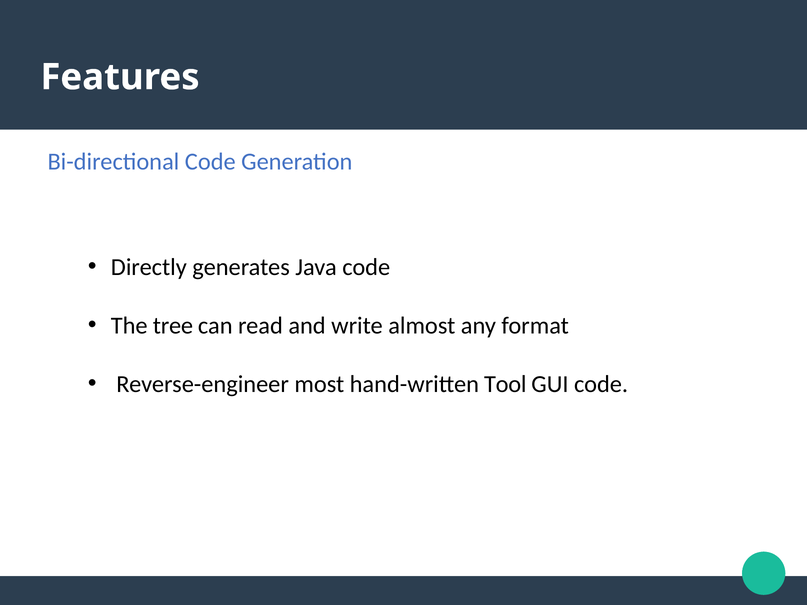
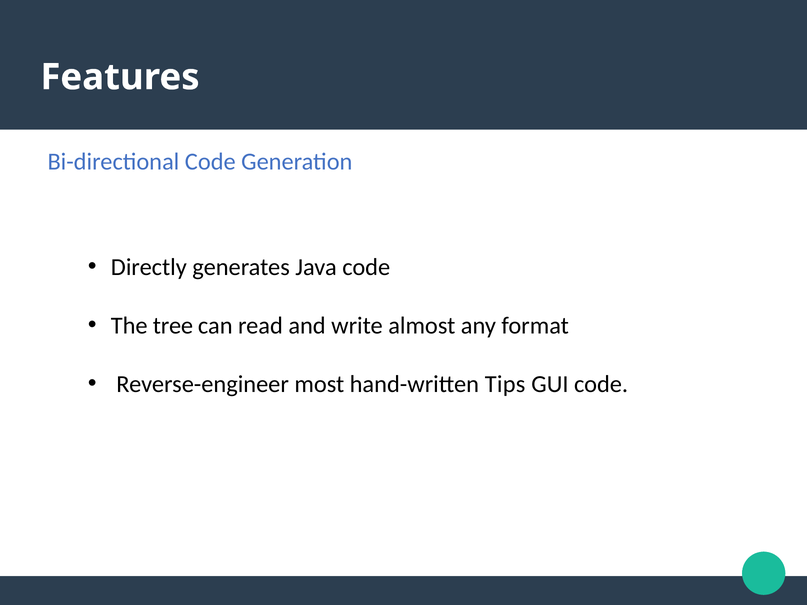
Tool: Tool -> Tips (505, 384)
